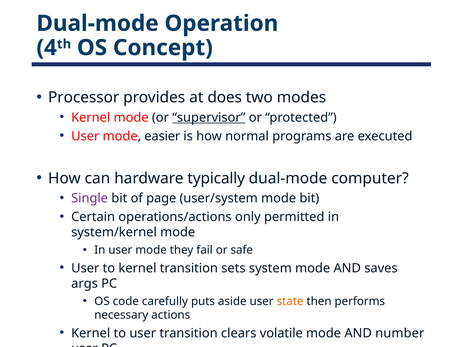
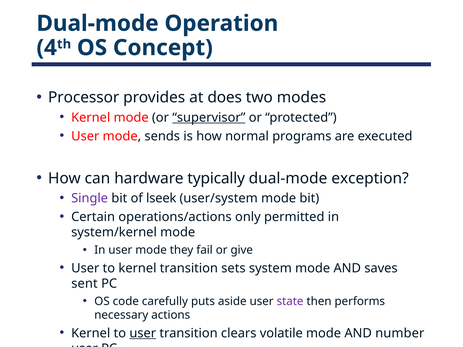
easier: easier -> sends (162, 136)
computer: computer -> exception (370, 178)
page: page -> lseek (161, 198)
safe: safe -> give (242, 250)
args: args -> sent (84, 284)
state colour: orange -> purple (290, 302)
user underline: none -> present (143, 333)
